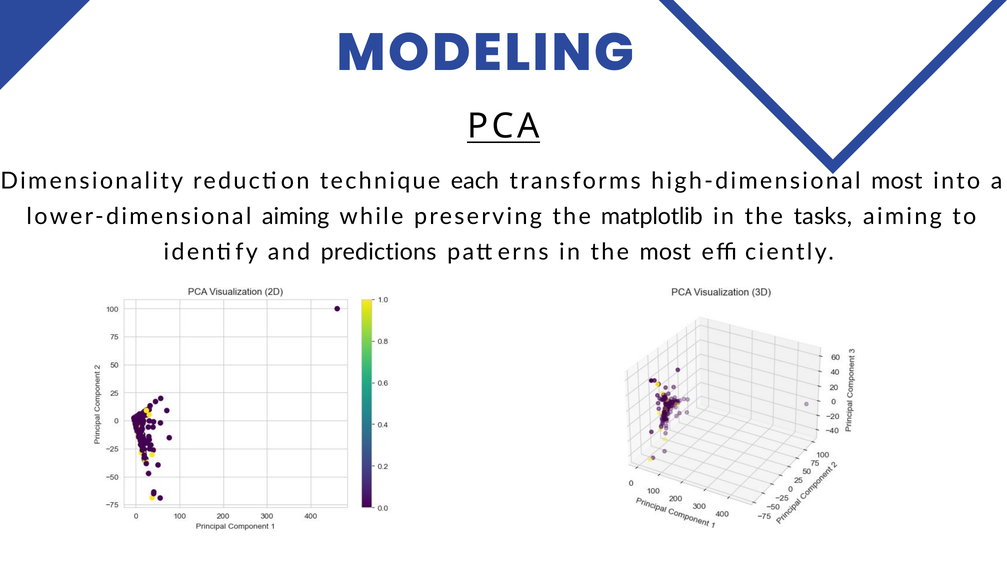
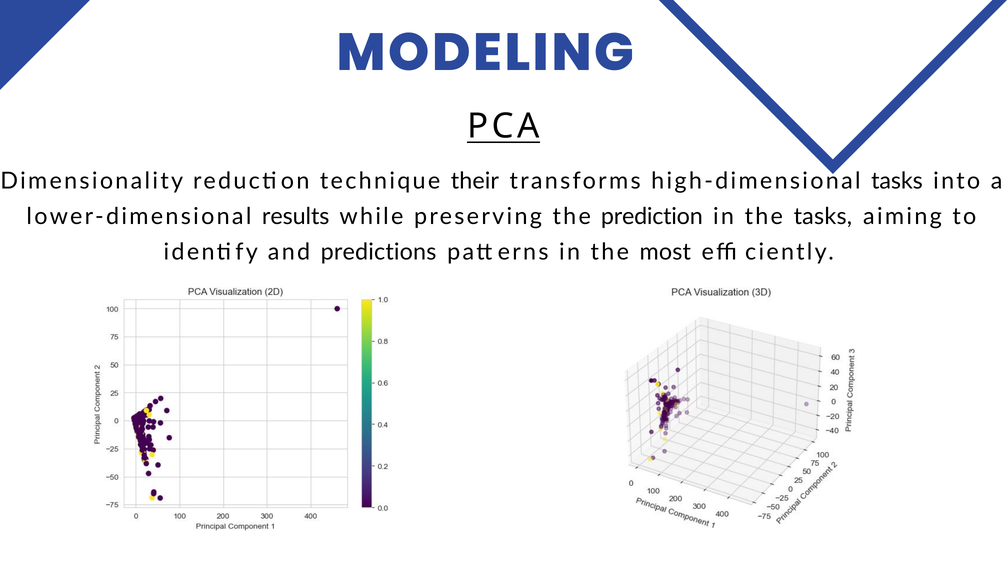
each: each -> their (475, 181)
high-dimensional most: most -> tasks (897, 181)
lower-dimensional aiming: aiming -> results (296, 217)
matplotlib: matplotlib -> prediction (652, 217)
